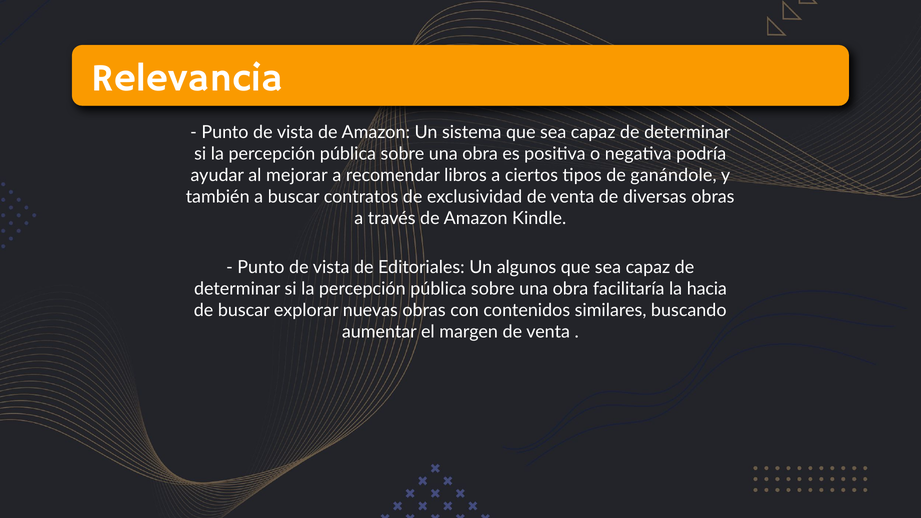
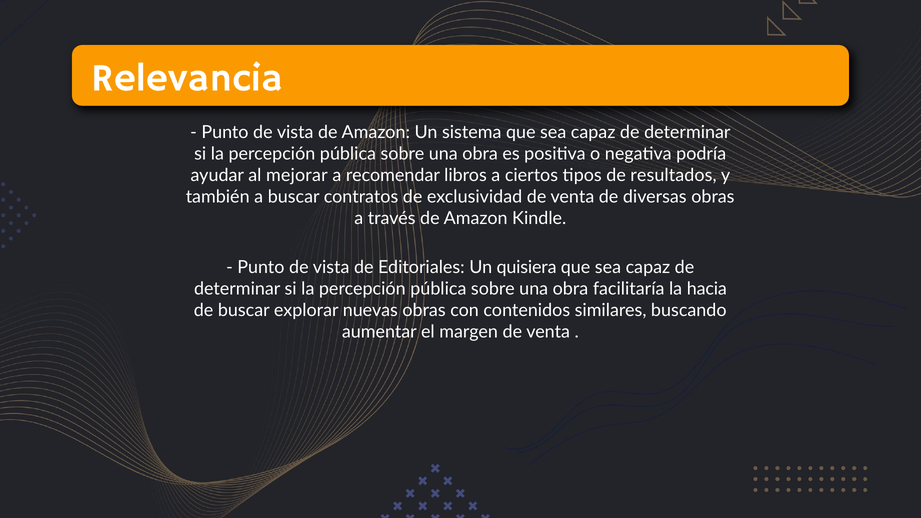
ganándole: ganándole -> resultados (674, 175)
algunos: algunos -> quisiera (527, 267)
